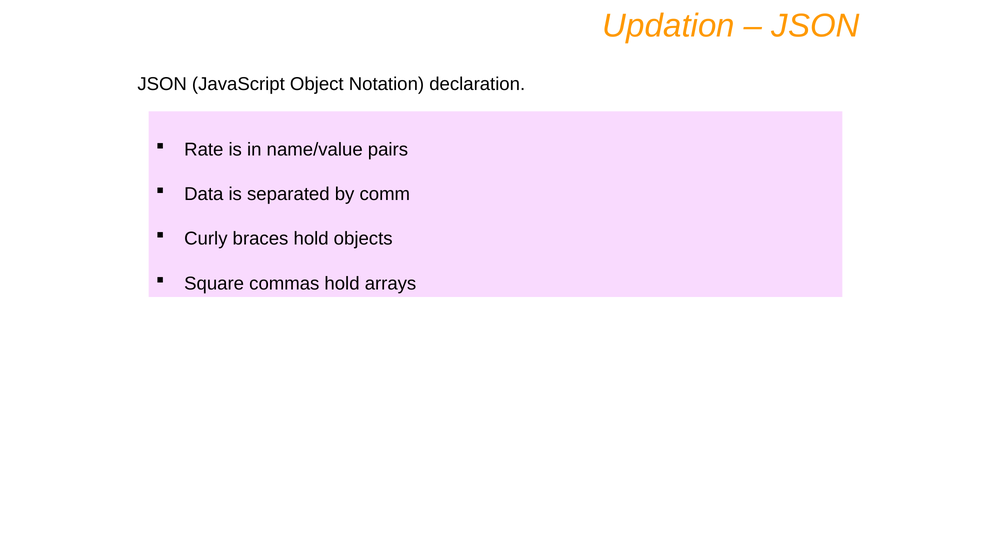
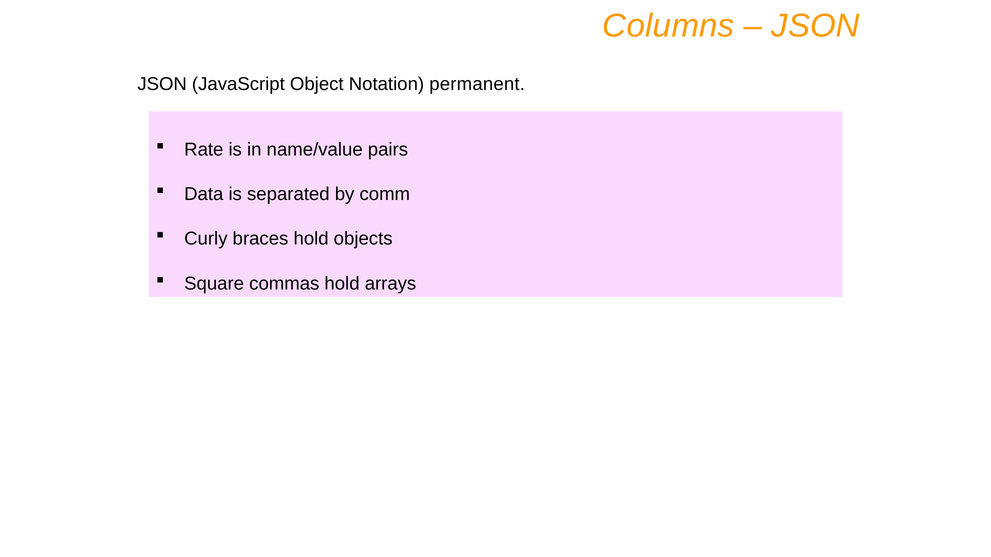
Updation: Updation -> Columns (668, 26)
declaration: declaration -> permanent (477, 84)
